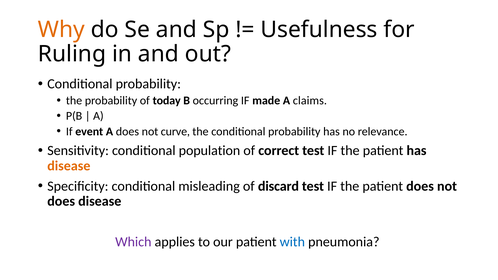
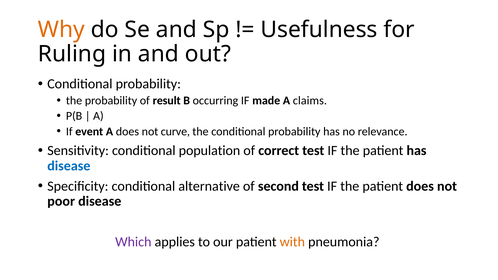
today: today -> result (167, 101)
disease colour: orange -> blue (69, 166)
misleading: misleading -> alternative (209, 186)
discard: discard -> second (278, 186)
does: does -> poor (61, 201)
with colour: blue -> orange (292, 242)
